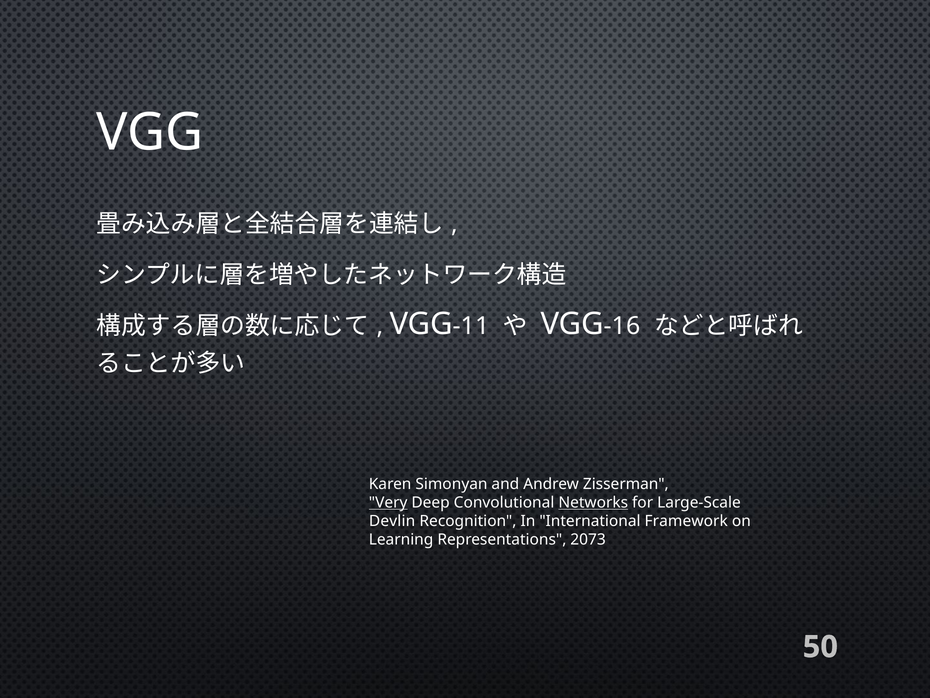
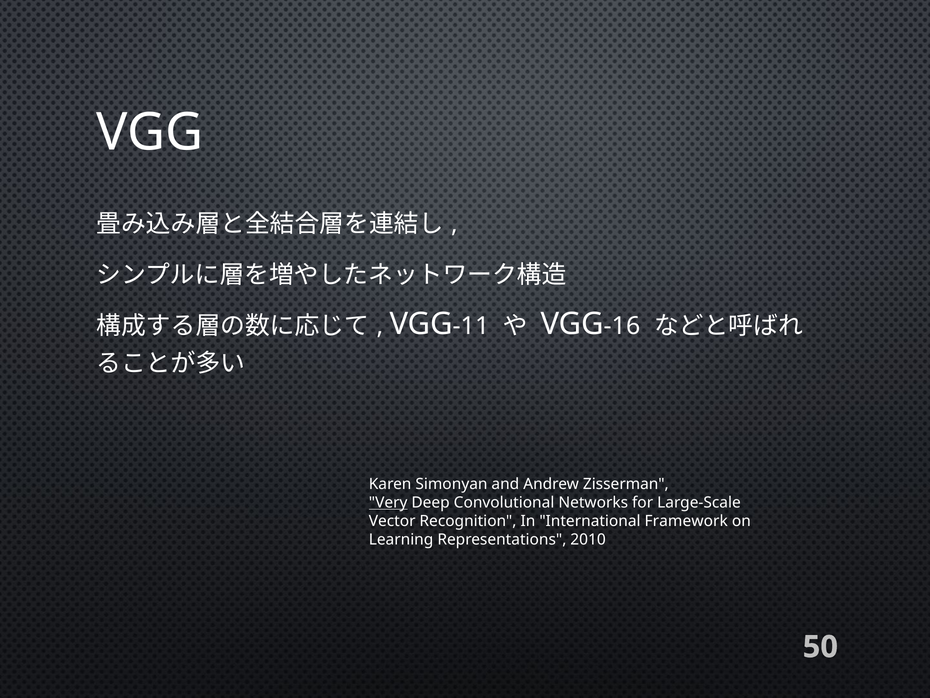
Networks underline: present -> none (593, 502)
Devlin: Devlin -> Vector (392, 521)
2073: 2073 -> 2010 (588, 539)
